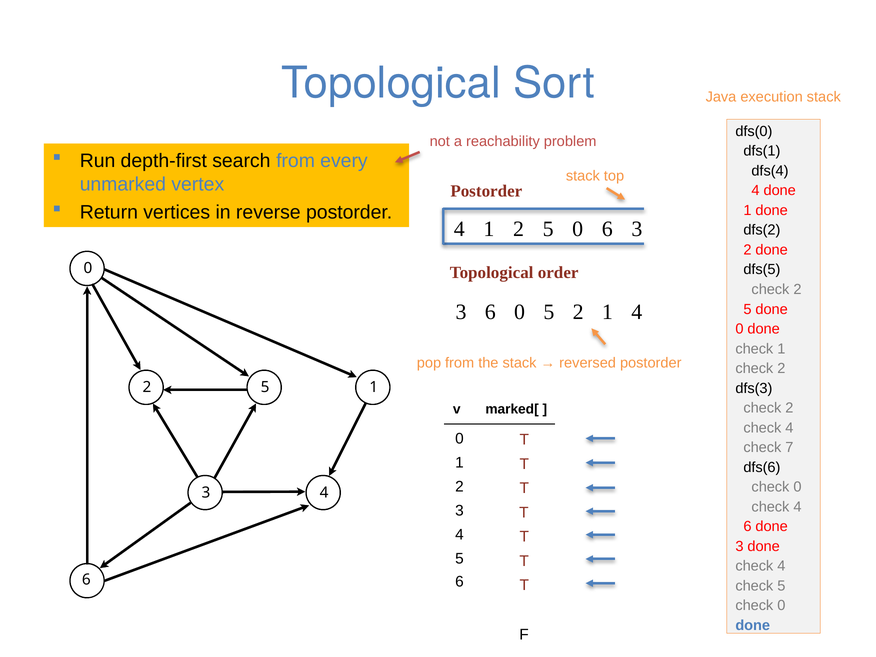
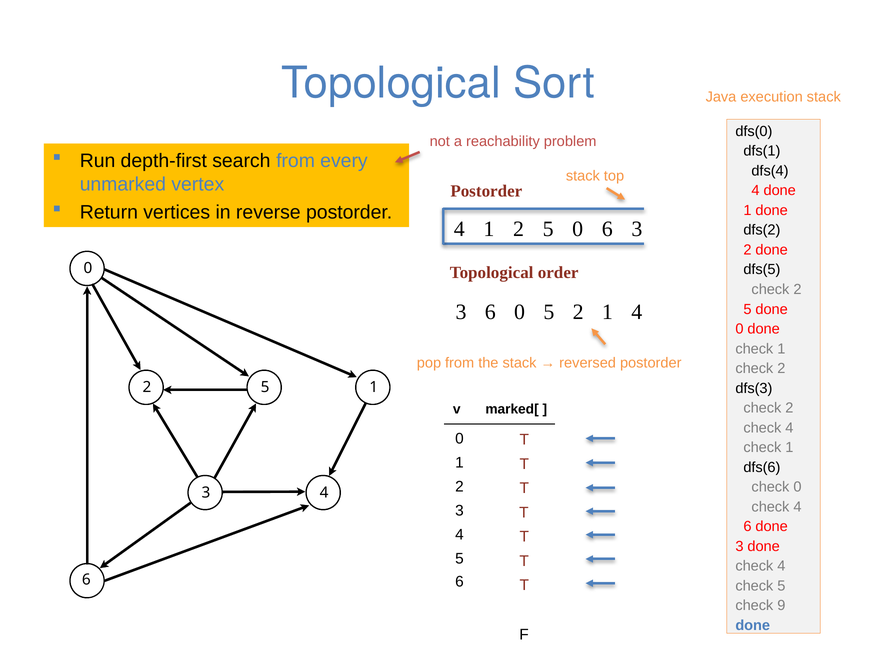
7: 7 -> 1 (789, 448)
0: 0 -> 9 (781, 606)
